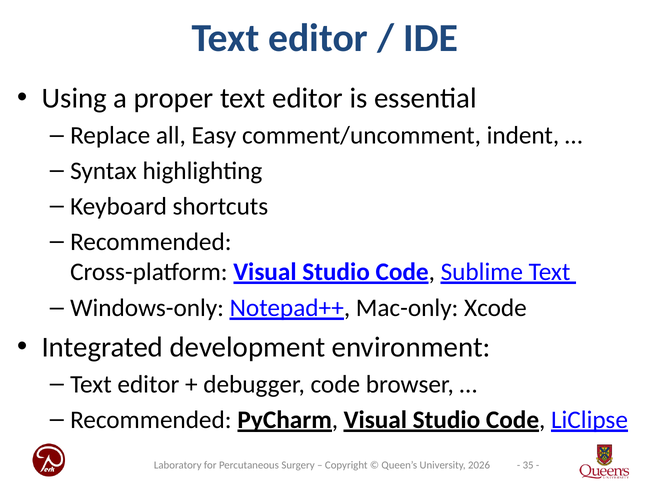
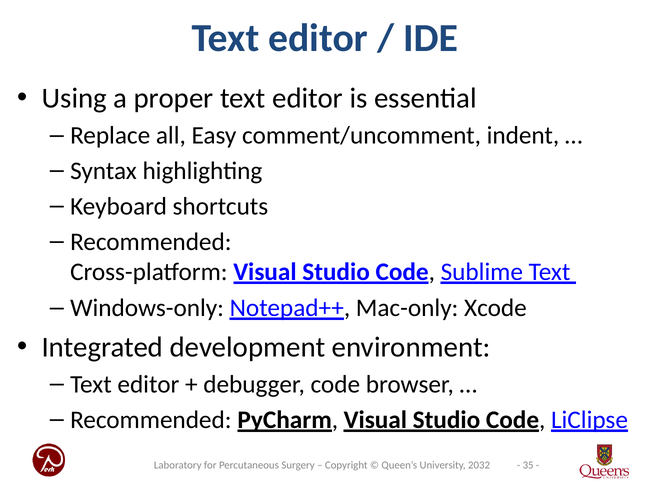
2026: 2026 -> 2032 (479, 466)
